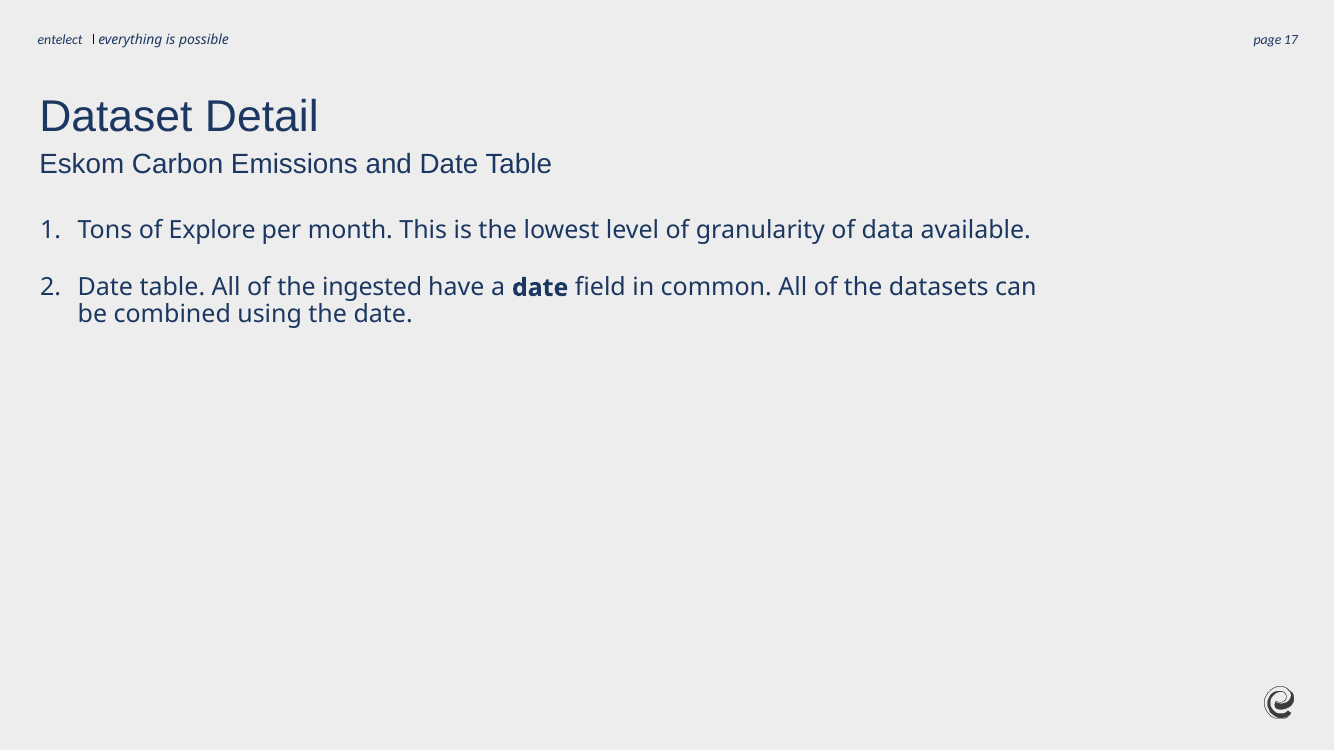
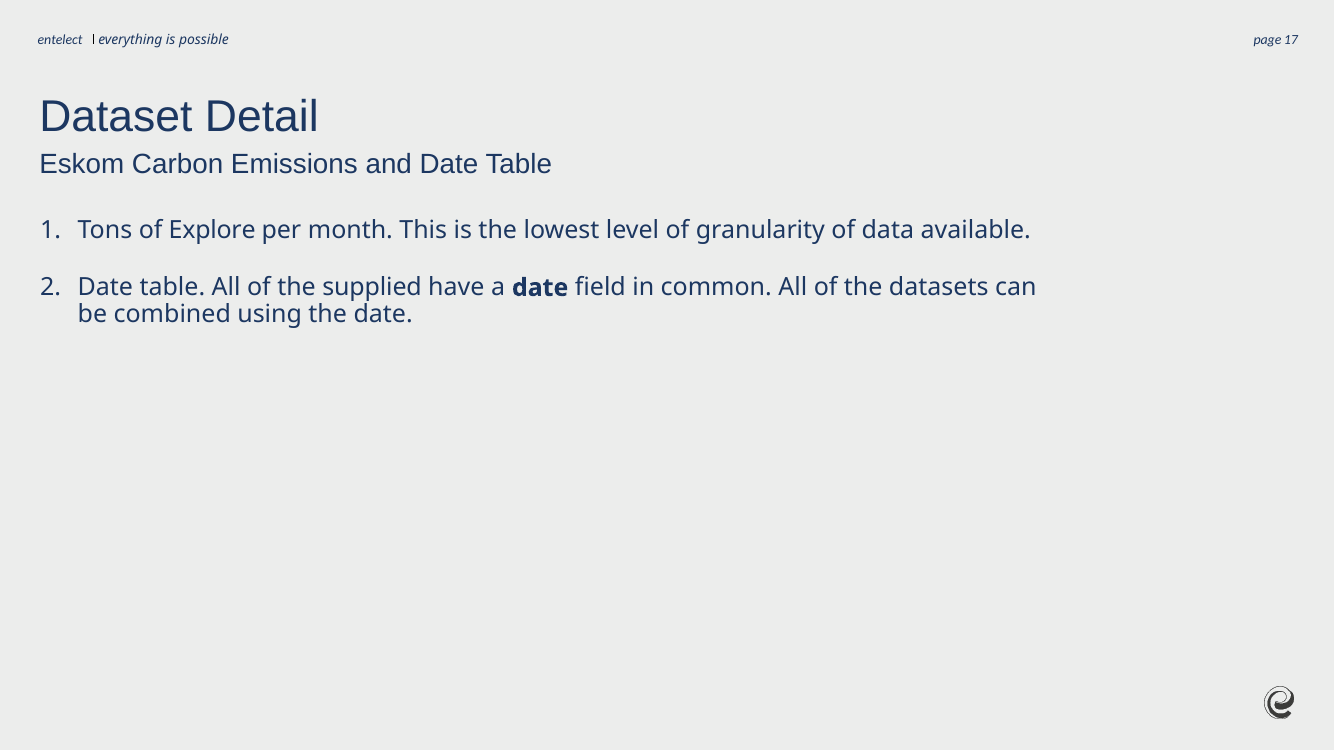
ingested: ingested -> supplied (372, 288)
